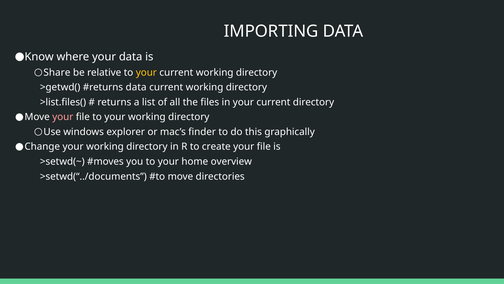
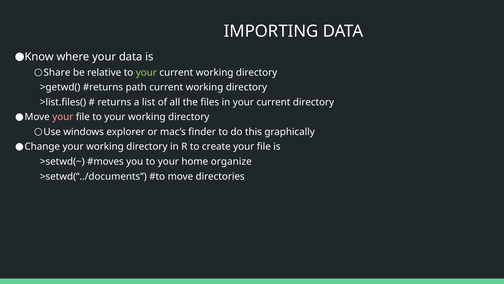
your colour: yellow -> light green (146, 72)
data: data -> path (136, 87)
overview: overview -> organize (231, 161)
